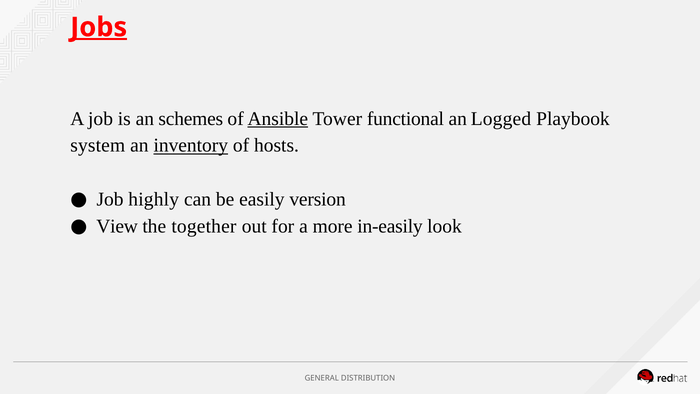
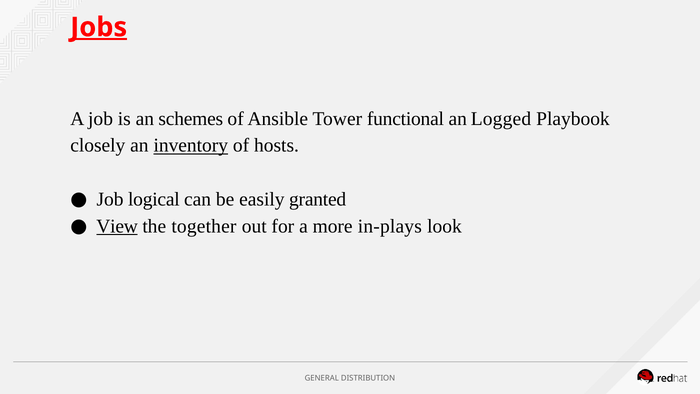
Ansible underline: present -> none (278, 119)
system: system -> closely (98, 145)
highly: highly -> logical (154, 199)
version: version -> granted (318, 199)
View underline: none -> present (117, 226)
in-easily: in-easily -> in-plays (390, 226)
